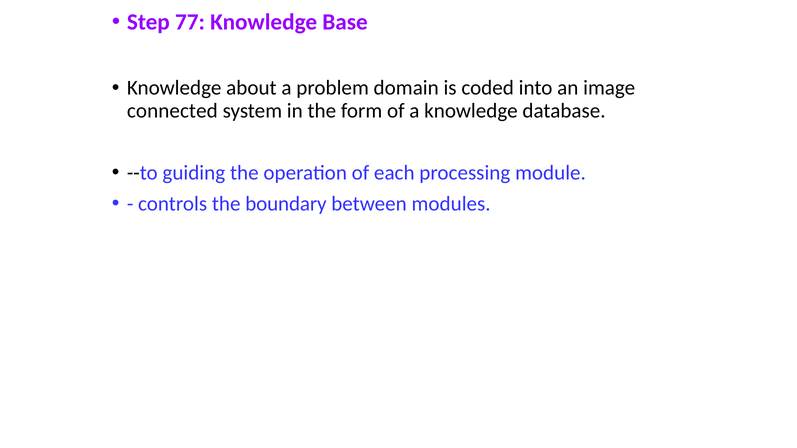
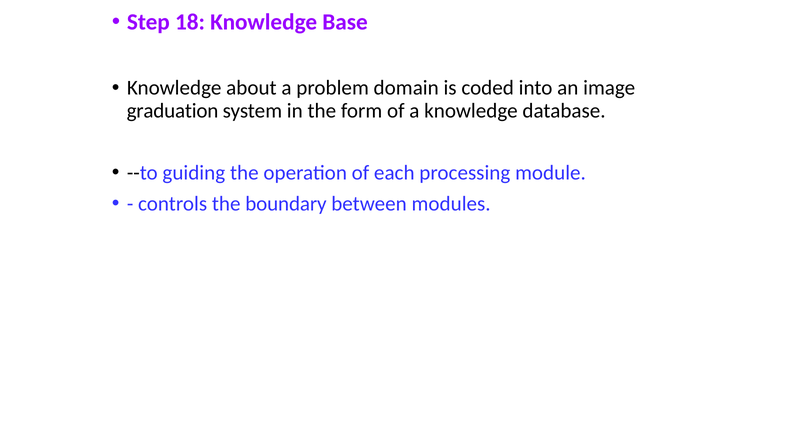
77: 77 -> 18 (190, 22)
connected: connected -> graduation (173, 111)
